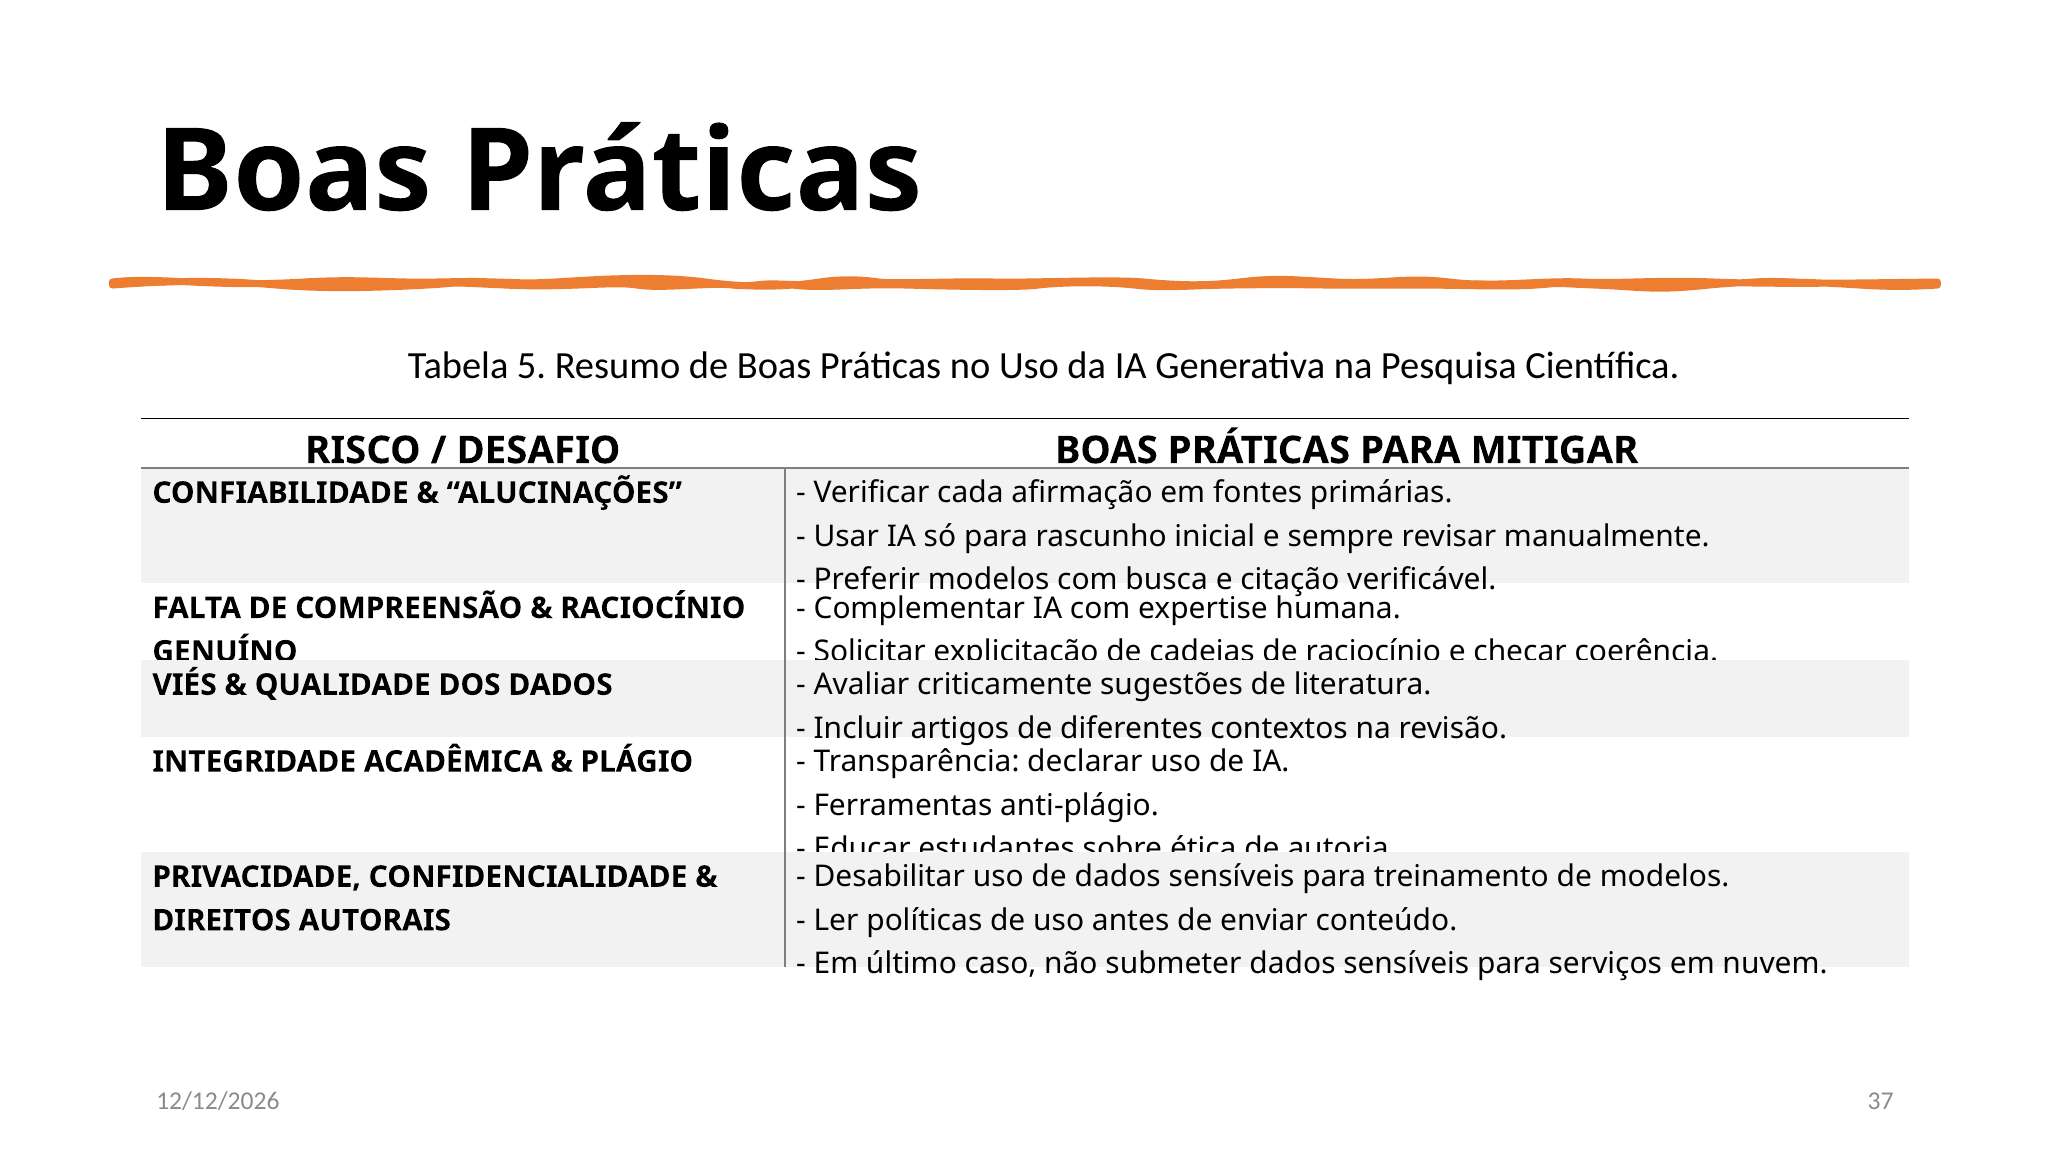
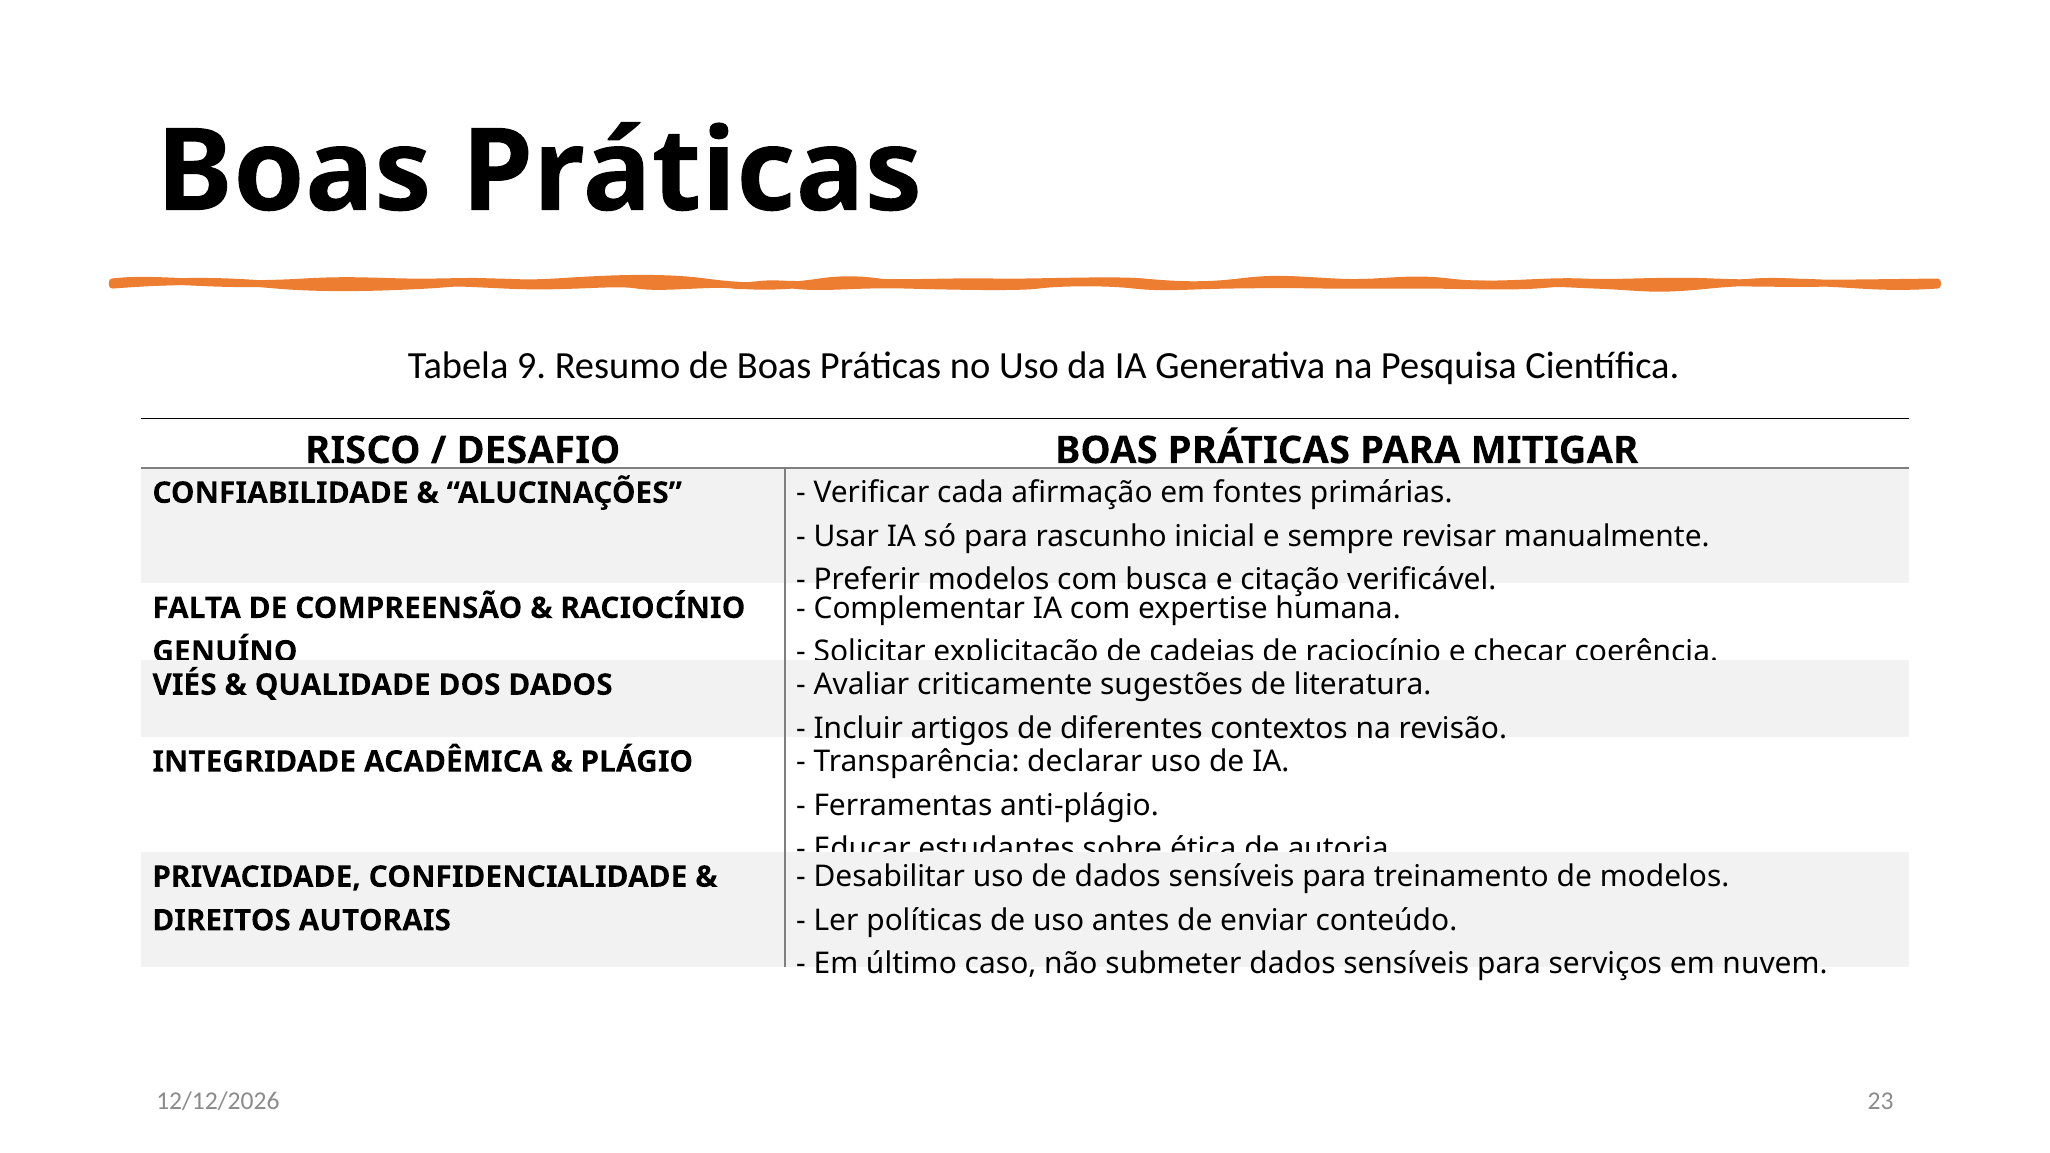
5: 5 -> 9 (531, 365)
37: 37 -> 23 (1881, 1101)
